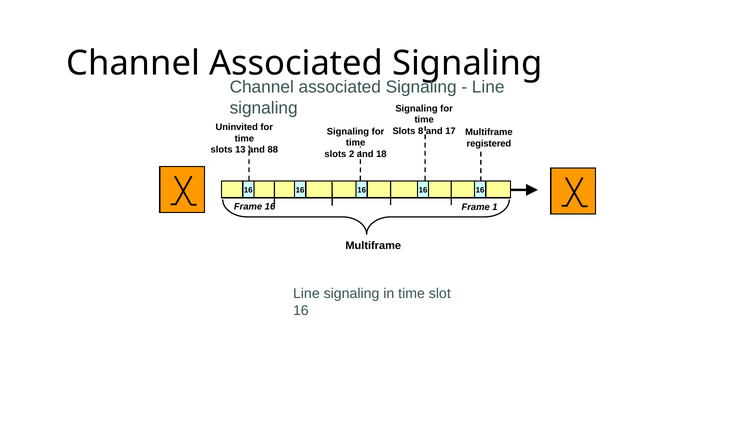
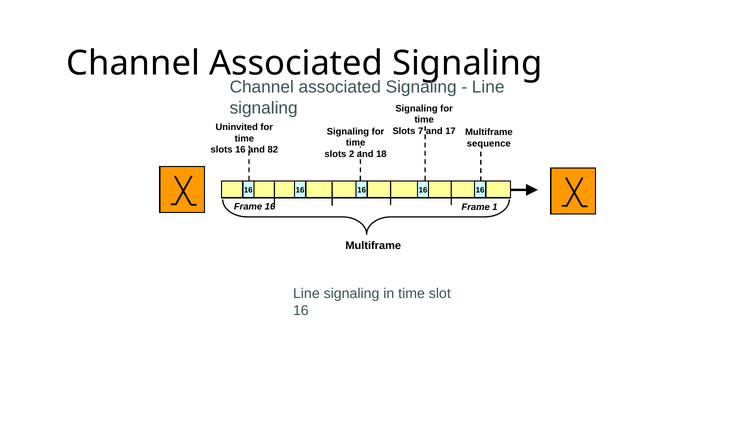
8: 8 -> 7 (421, 131)
registered: registered -> sequence (489, 144)
slots 13: 13 -> 16 (240, 150)
88: 88 -> 82 (273, 150)
